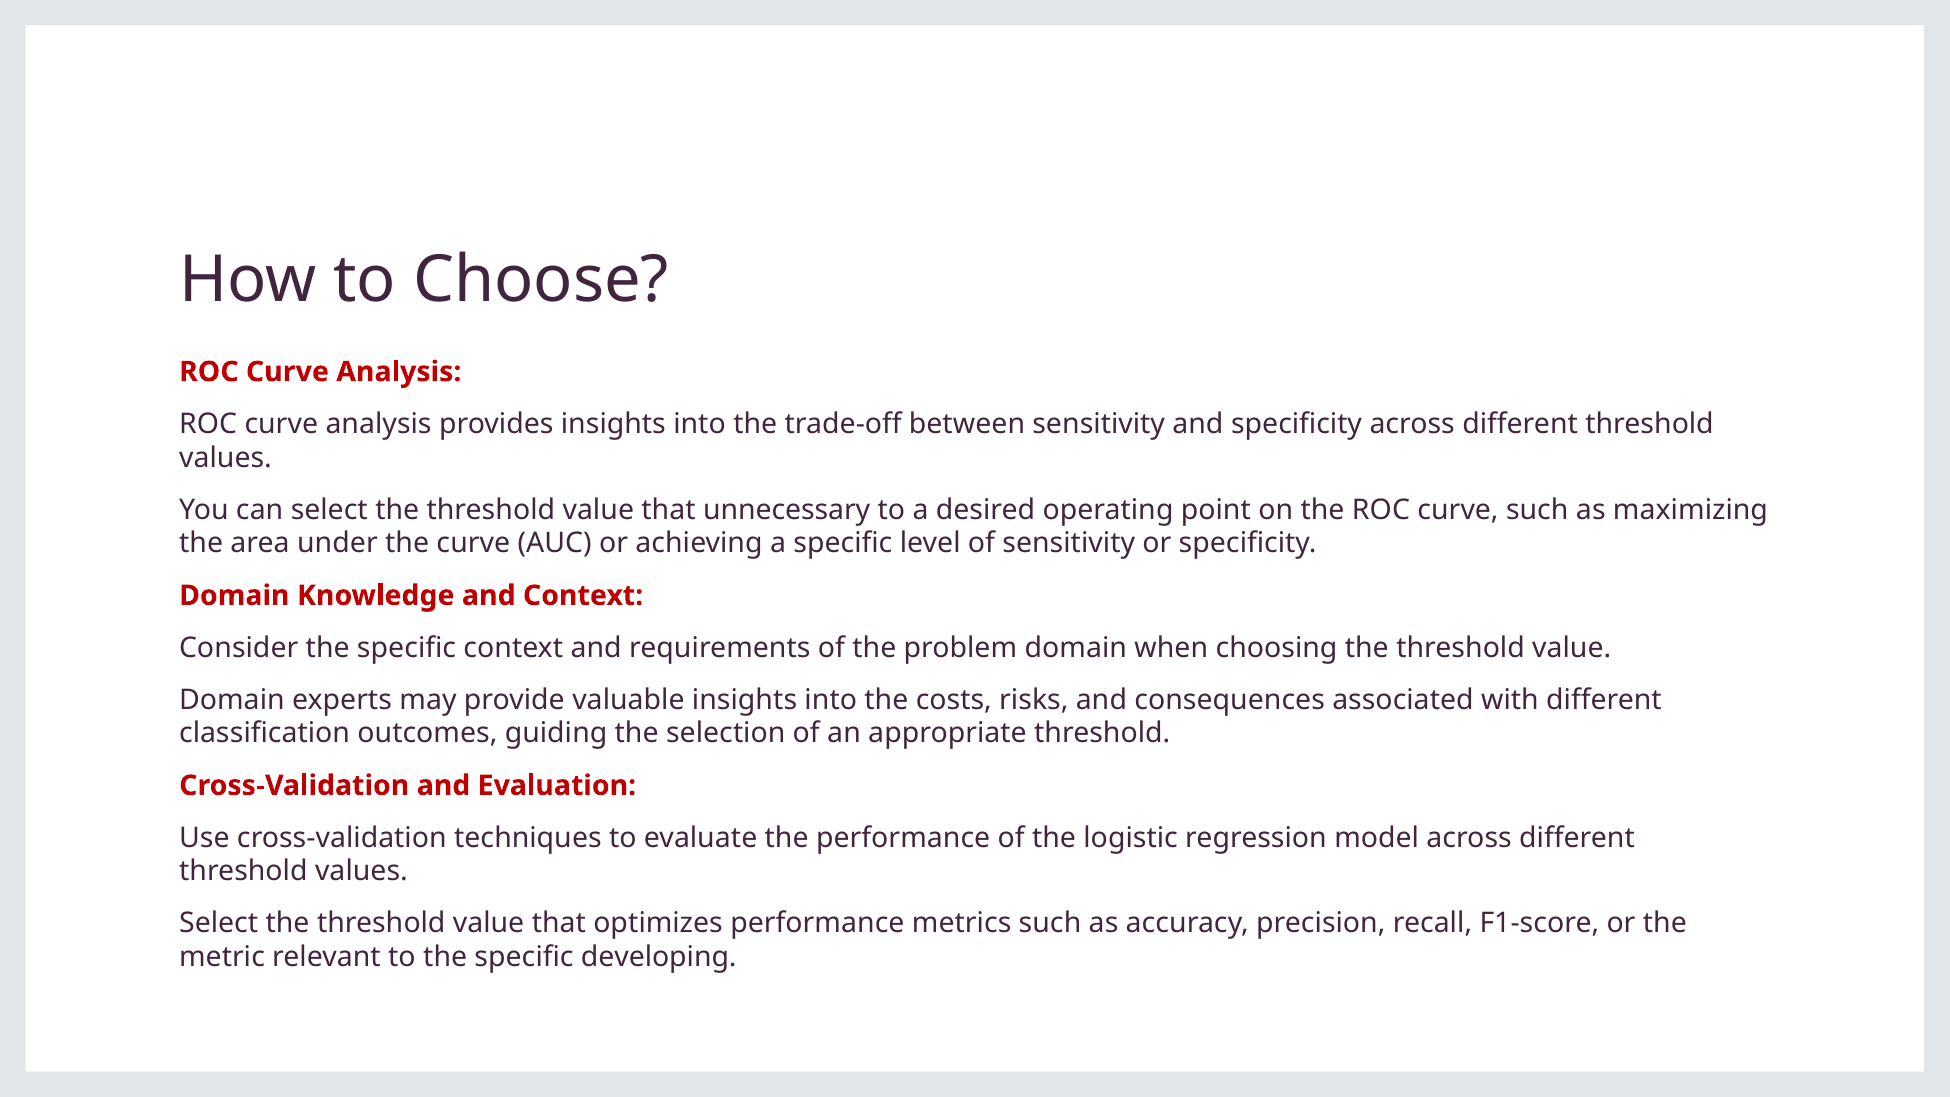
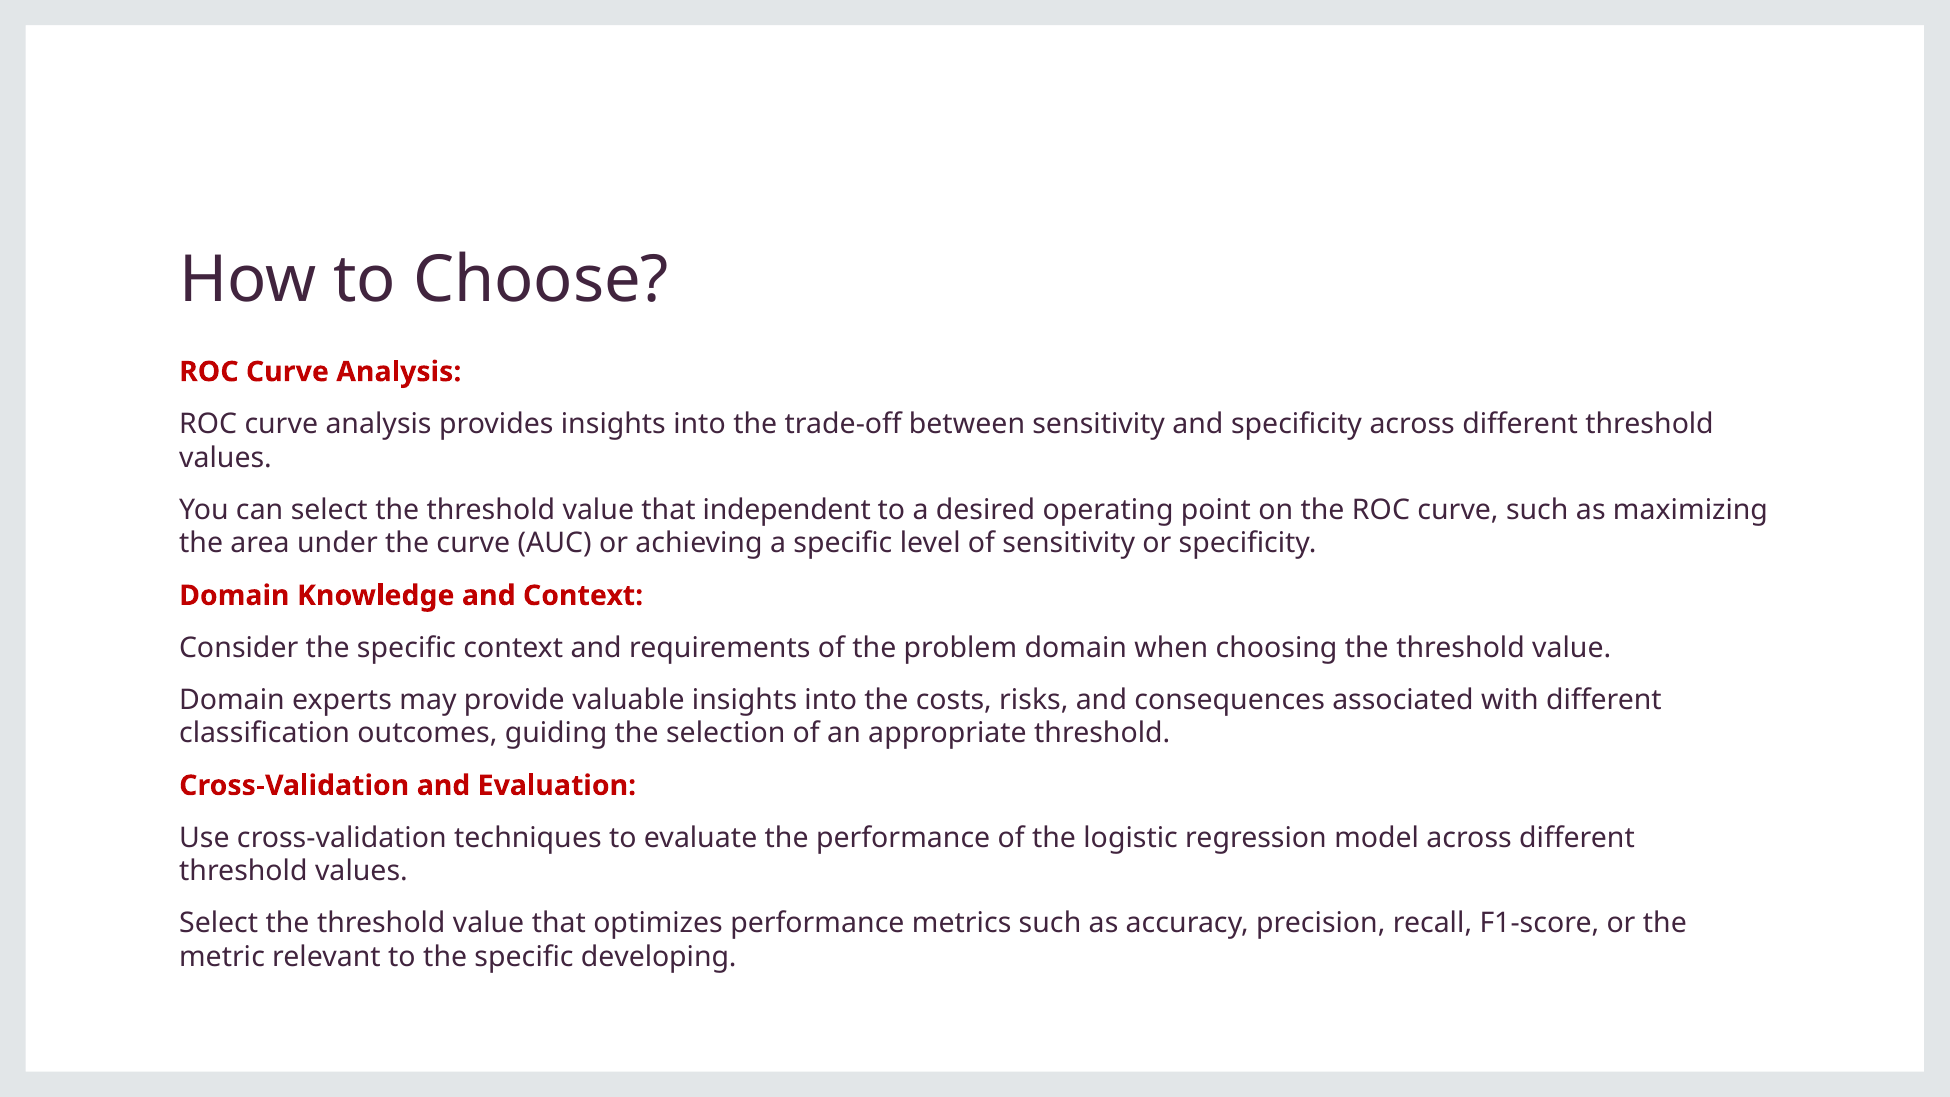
unnecessary: unnecessary -> independent (787, 510)
